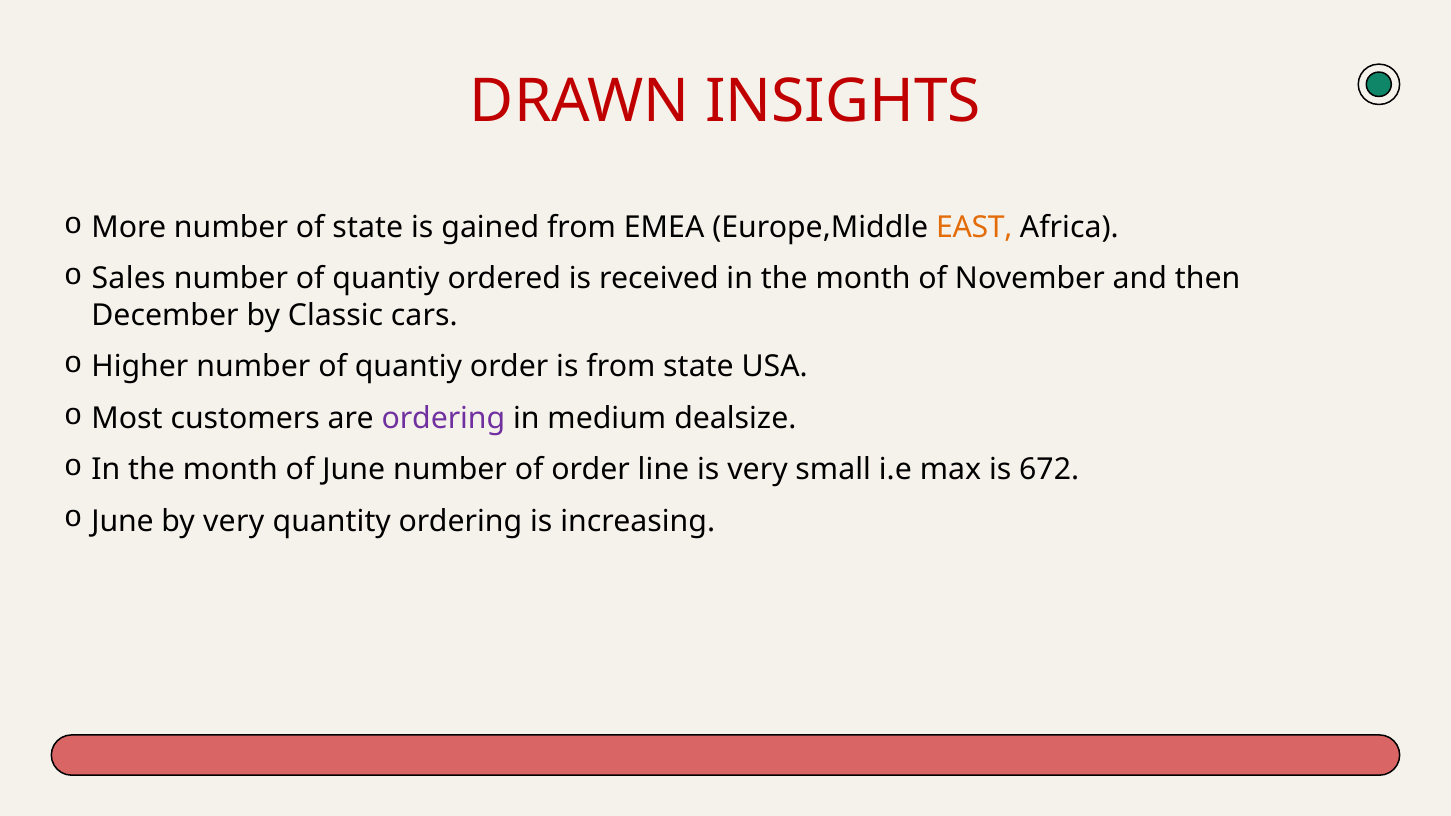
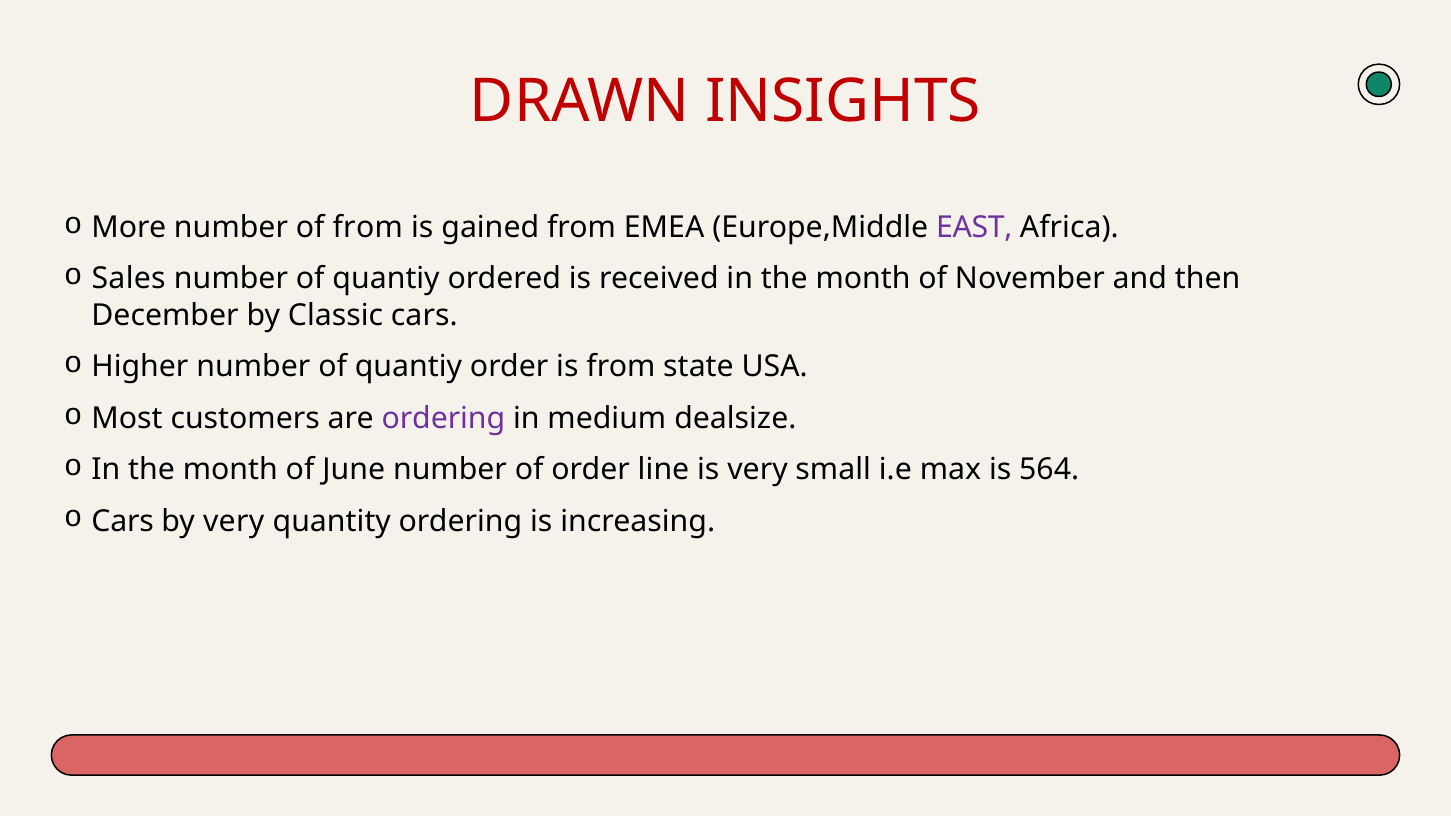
of state: state -> from (368, 228)
EAST colour: orange -> purple (974, 228)
672: 672 -> 564 (1049, 470)
June: June -> Cars (123, 521)
